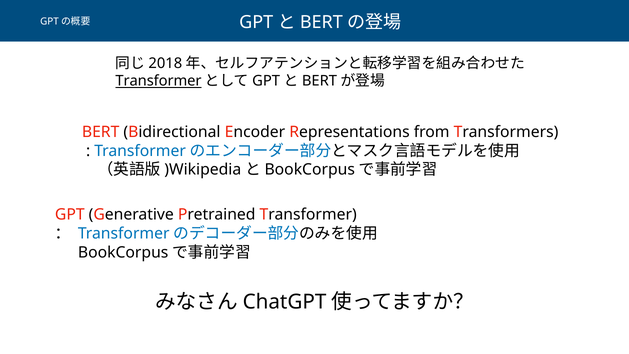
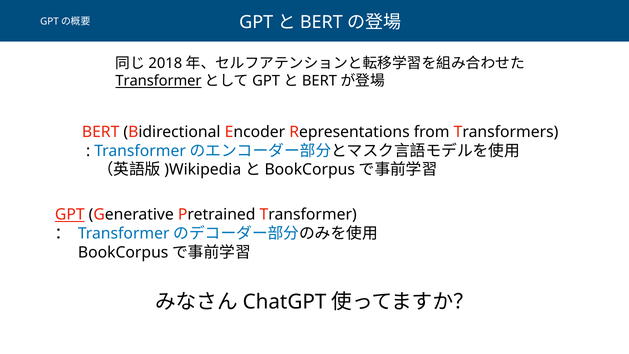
GPT underline: none -> present (70, 215)
